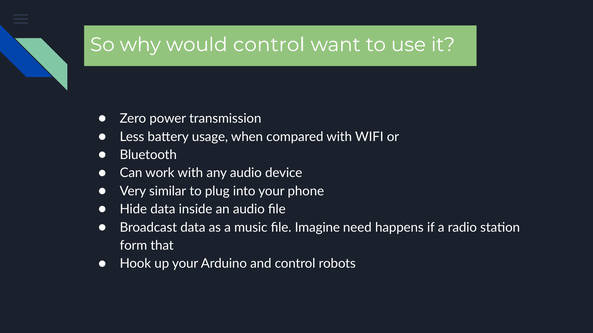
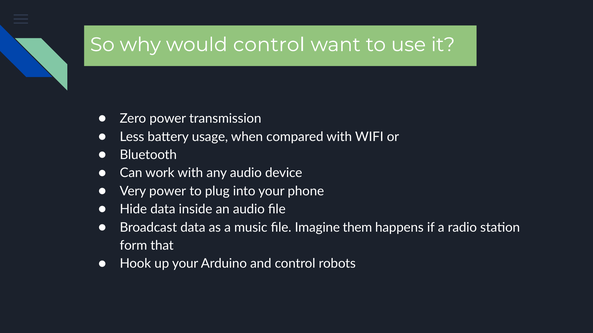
Very similar: similar -> power (168, 191)
need: need -> them (357, 228)
